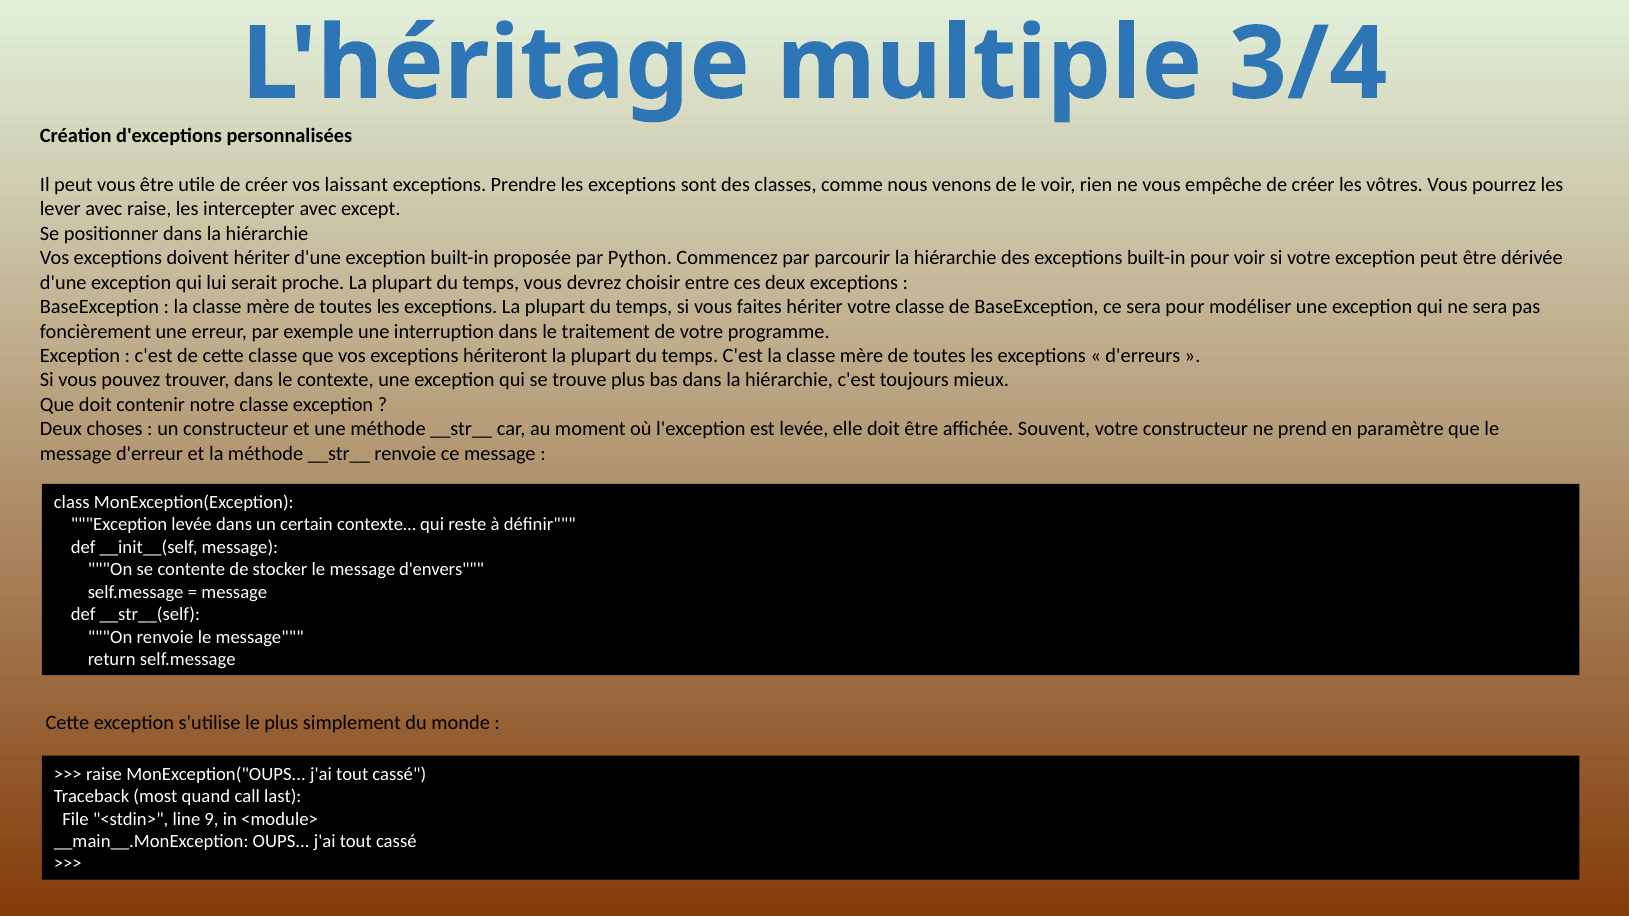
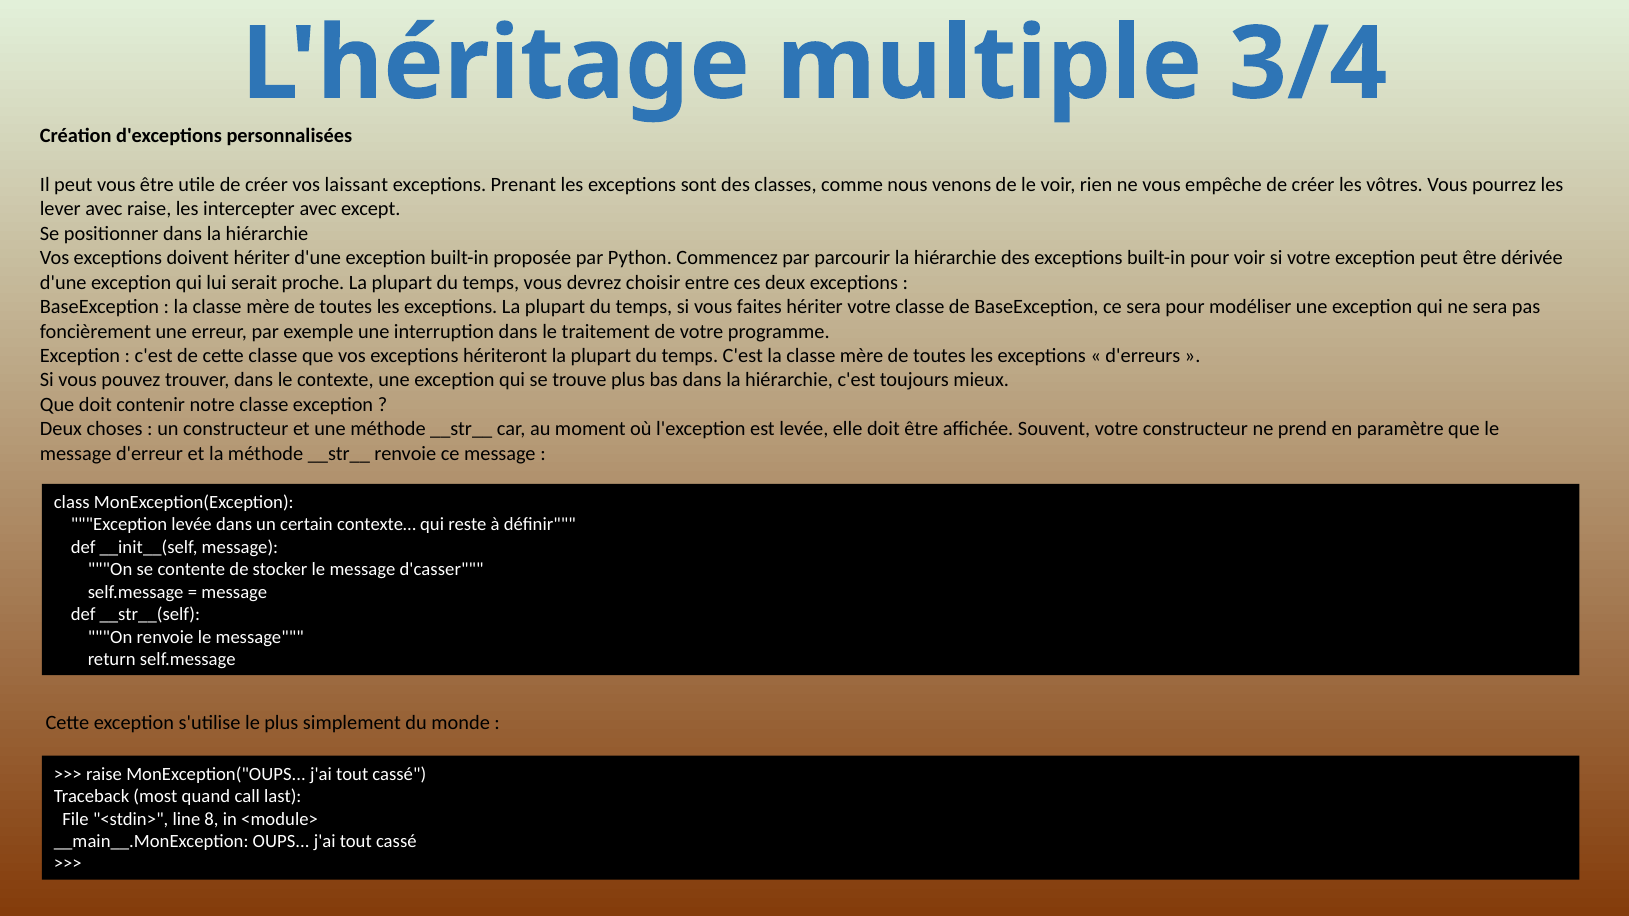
Prendre: Prendre -> Prenant (523, 185)
d'envers: d'envers -> d'casser (442, 570)
9: 9 -> 8 (212, 819)
